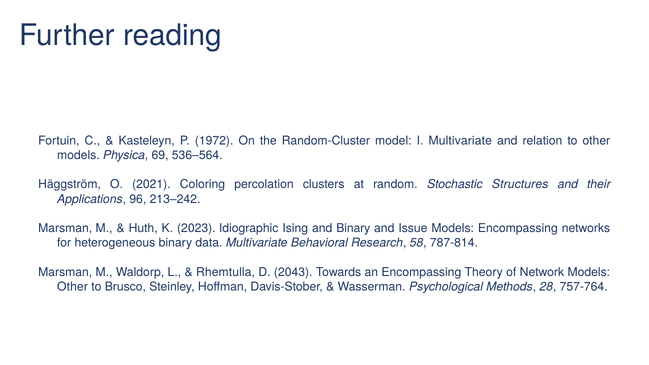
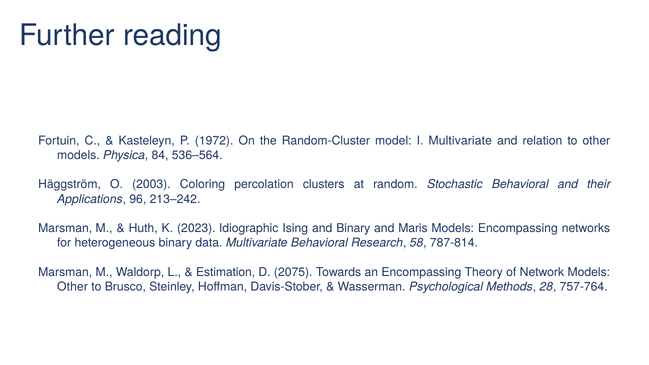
69: 69 -> 84 (160, 155)
2021: 2021 -> 2003 (151, 184)
Stochastic Structures: Structures -> Behavioral (520, 184)
Issue: Issue -> Maris (413, 228)
Rhemtulla: Rhemtulla -> Estimation (226, 272)
2043: 2043 -> 2075 (293, 272)
